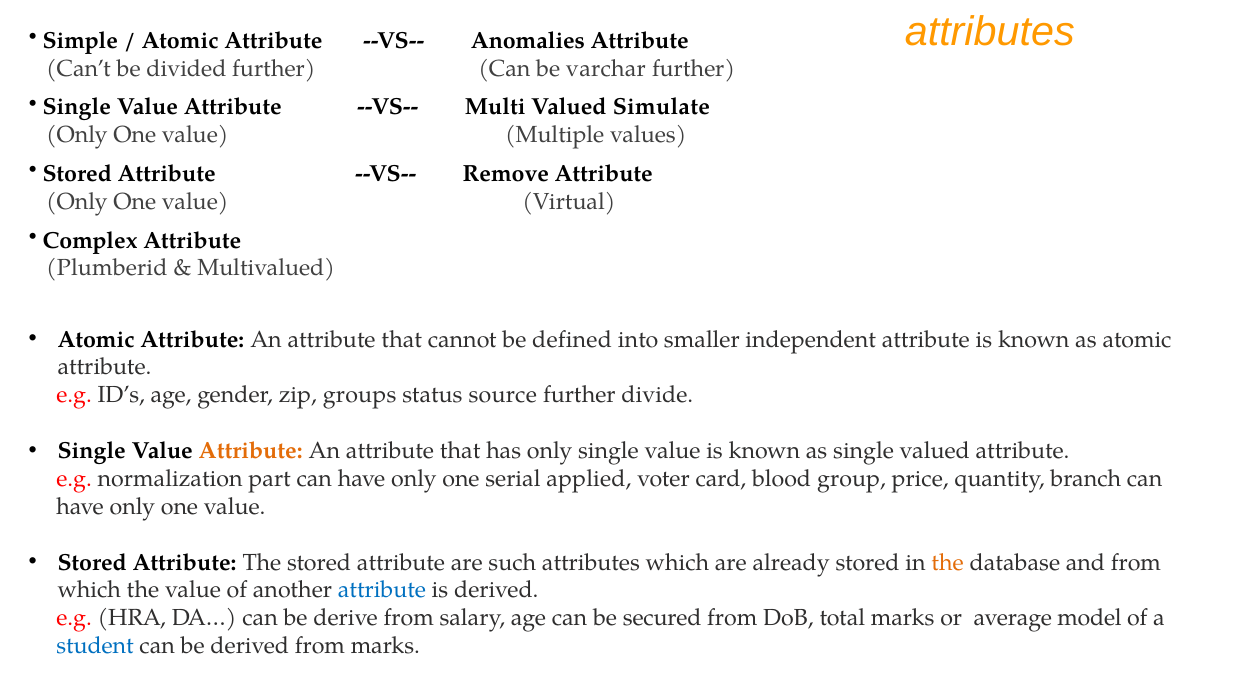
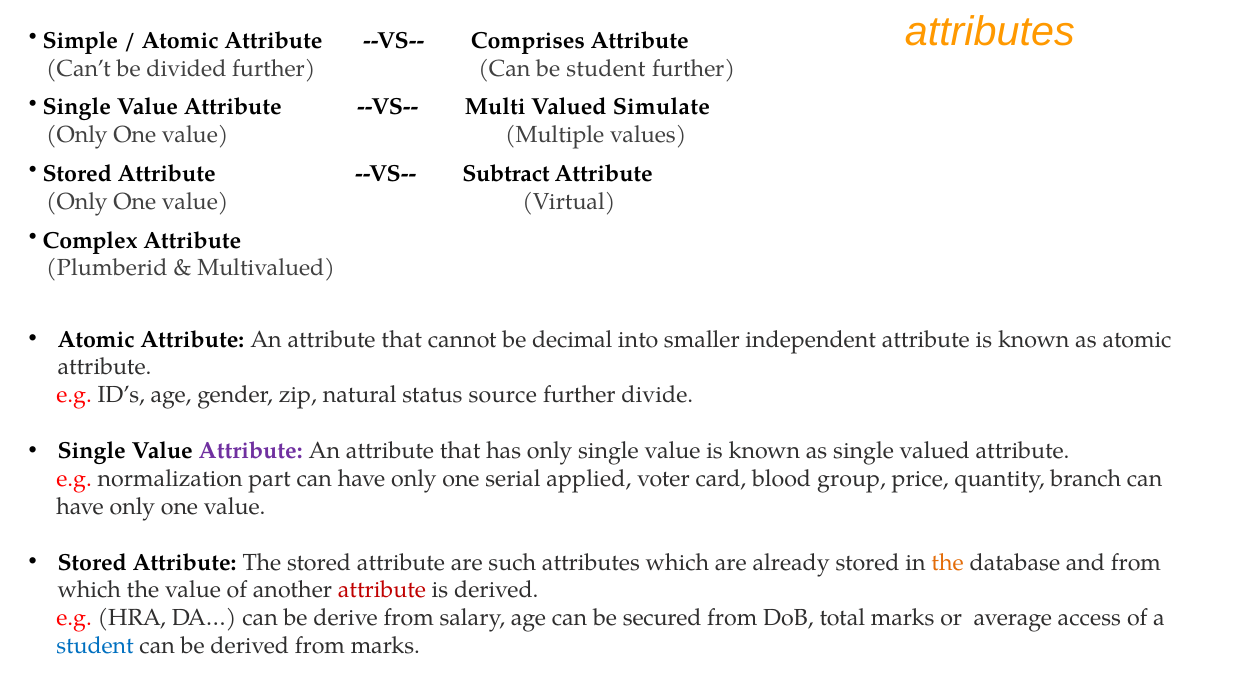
Anomalies: Anomalies -> Comprises (528, 41)
be varchar: varchar -> student (606, 69)
Remove: Remove -> Subtract (506, 174)
defined: defined -> decimal (572, 339)
groups: groups -> natural (360, 395)
Attribute colour: orange -> purple (251, 451)
attribute colour: blue -> red (382, 590)
model: model -> access (1089, 618)
